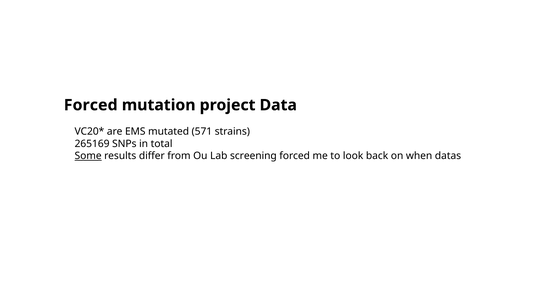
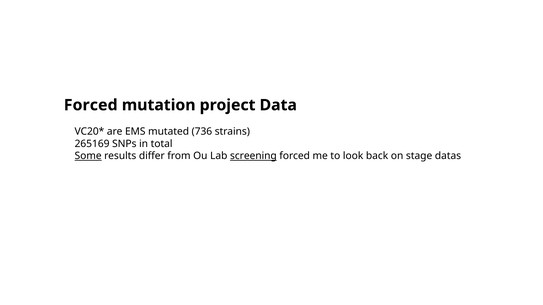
571: 571 -> 736 (202, 132)
screening underline: none -> present (253, 156)
when: when -> stage (419, 156)
